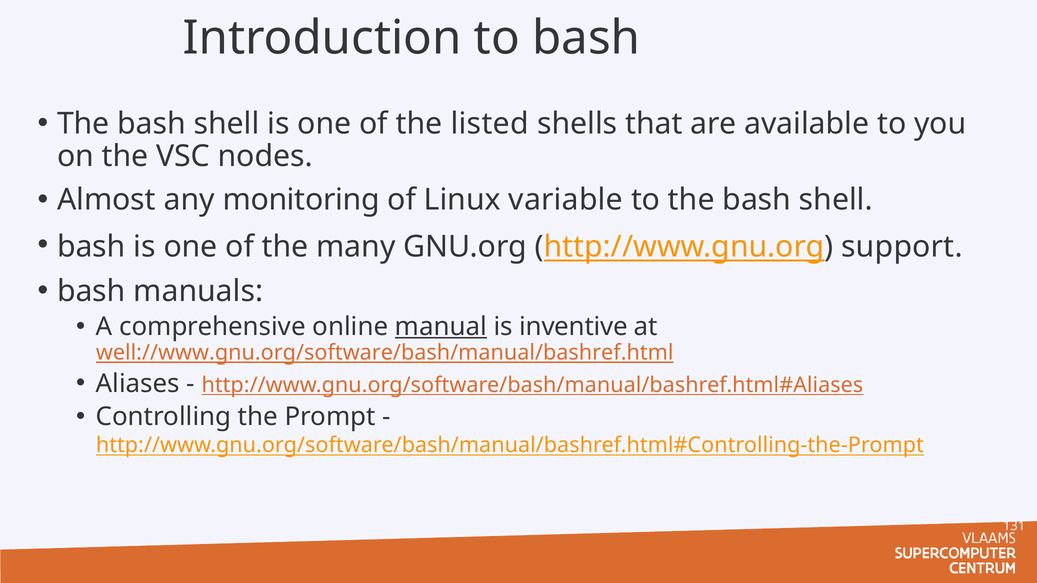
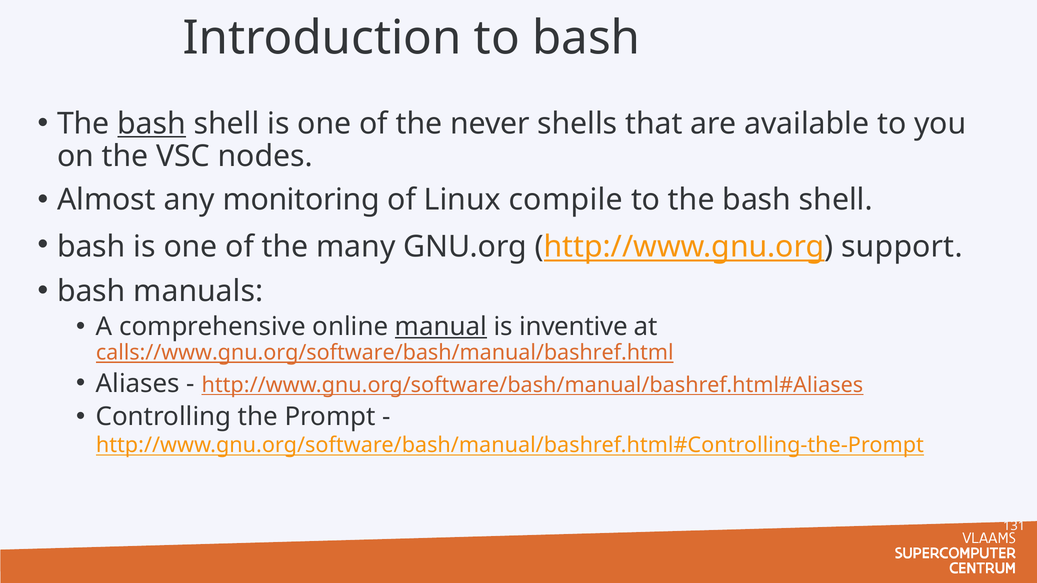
bash underline: none -> present (152, 124)
listed: listed -> never (490, 124)
variable: variable -> compile (566, 200)
well://www.gnu.org/software/bash/manual/bashref.html: well://www.gnu.org/software/bash/manual/bashref.html -> calls://www.gnu.org/software/bash/manual/bashref.html (385, 353)
